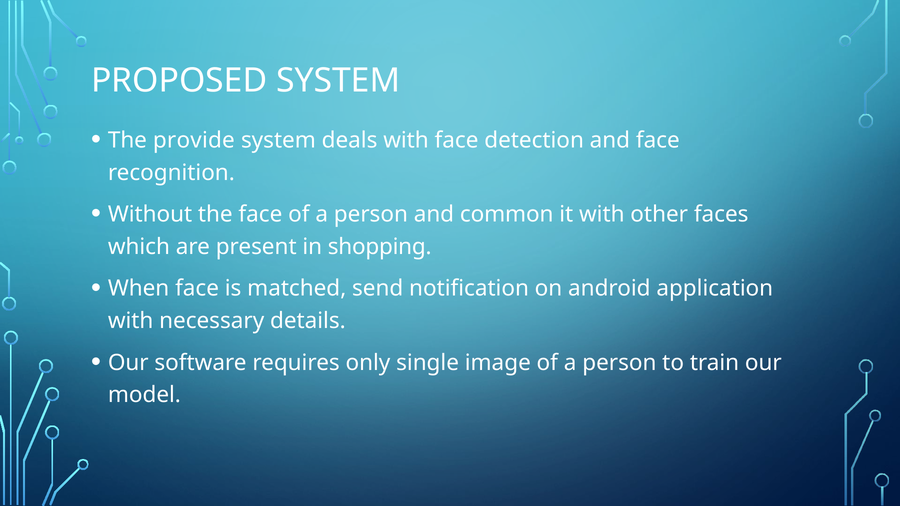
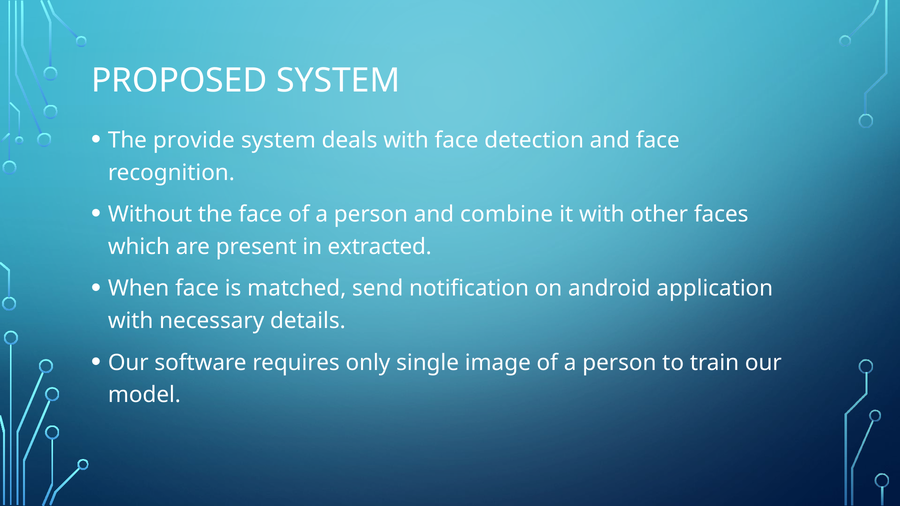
common: common -> combine (507, 214)
shopping: shopping -> extracted (380, 247)
